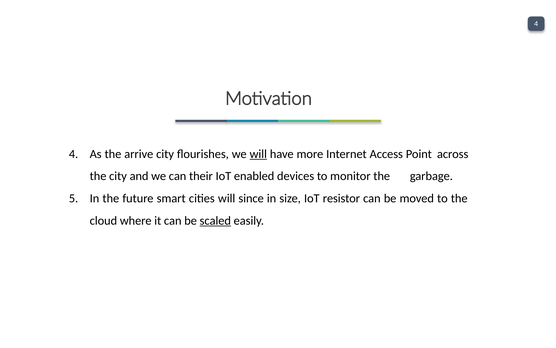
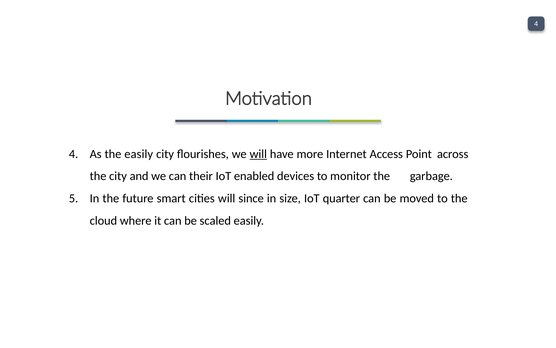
the arrive: arrive -> easily (139, 154)
resistor: resistor -> quarter (341, 198)
scaled underline: present -> none (215, 220)
